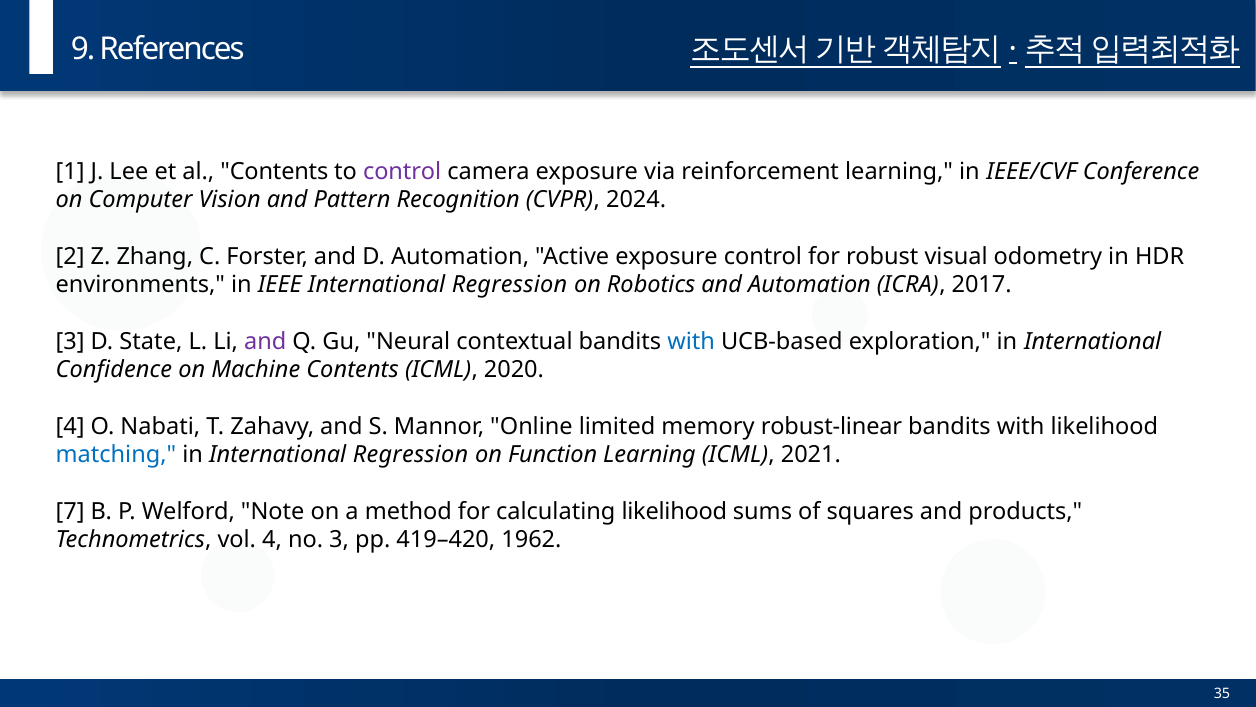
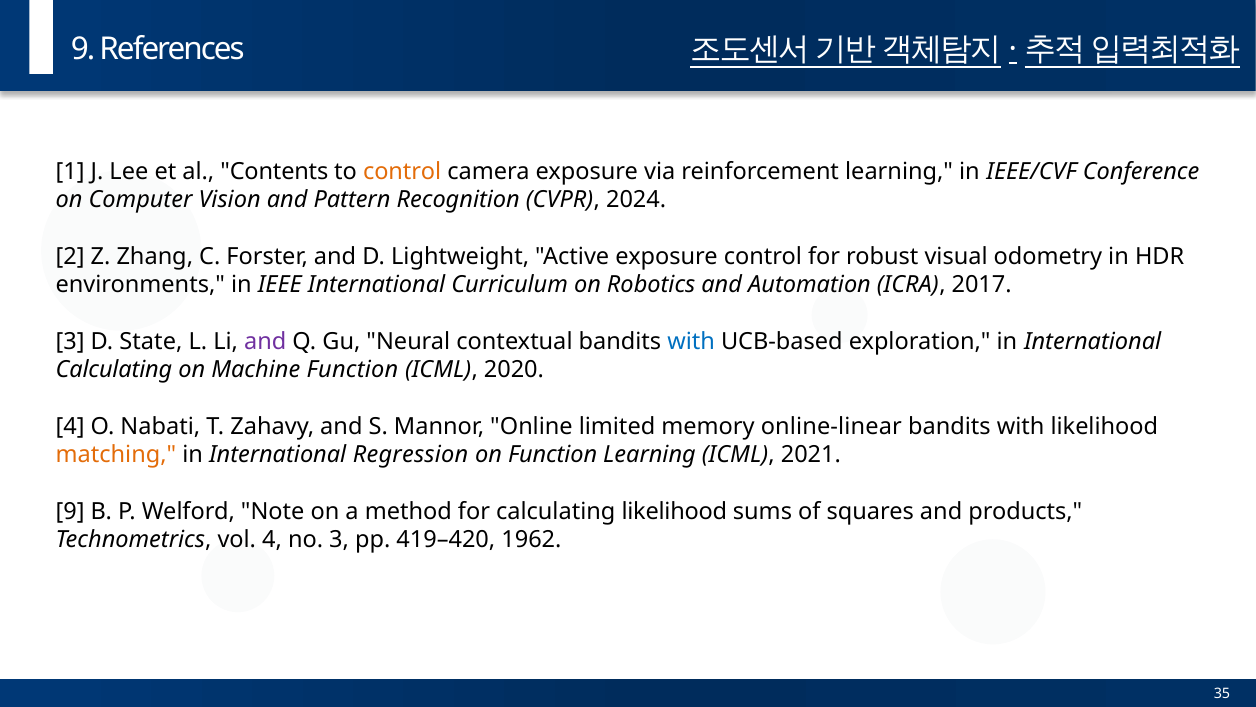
control colour: purple -> orange (402, 172)
D Automation: Automation -> Lightweight (460, 257)
IEEE International Regression: Regression -> Curriculum (510, 285)
Confidence: Confidence -> Calculating (114, 370)
Machine Contents: Contents -> Function (352, 370)
robust-linear: robust-linear -> online-linear (831, 426)
matching colour: blue -> orange (116, 454)
7: 7 -> 9 (70, 511)
